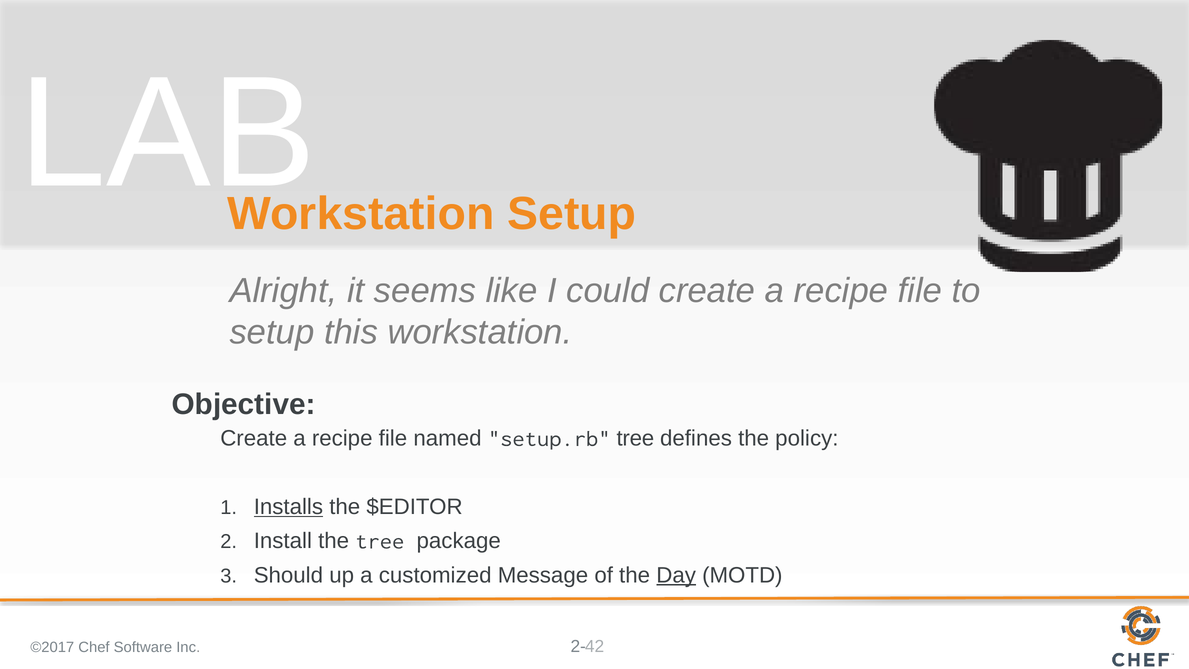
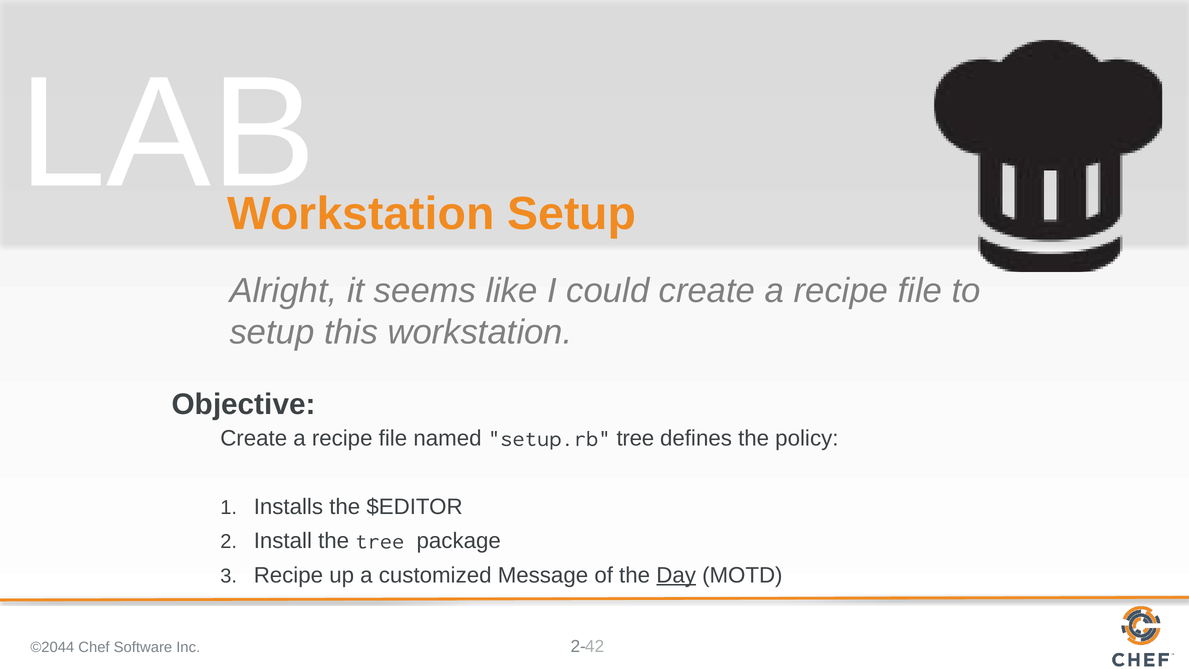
Installs underline: present -> none (288, 507)
Should: Should -> Recipe (288, 575)
©2017: ©2017 -> ©2044 (52, 647)
